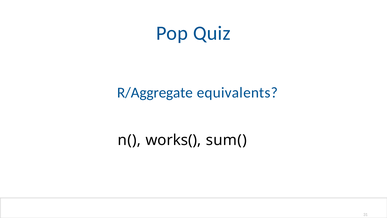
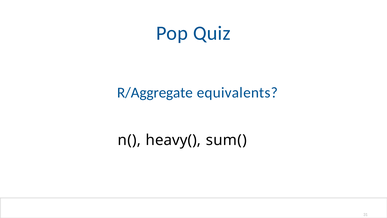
works(: works( -> heavy( (173, 140)
